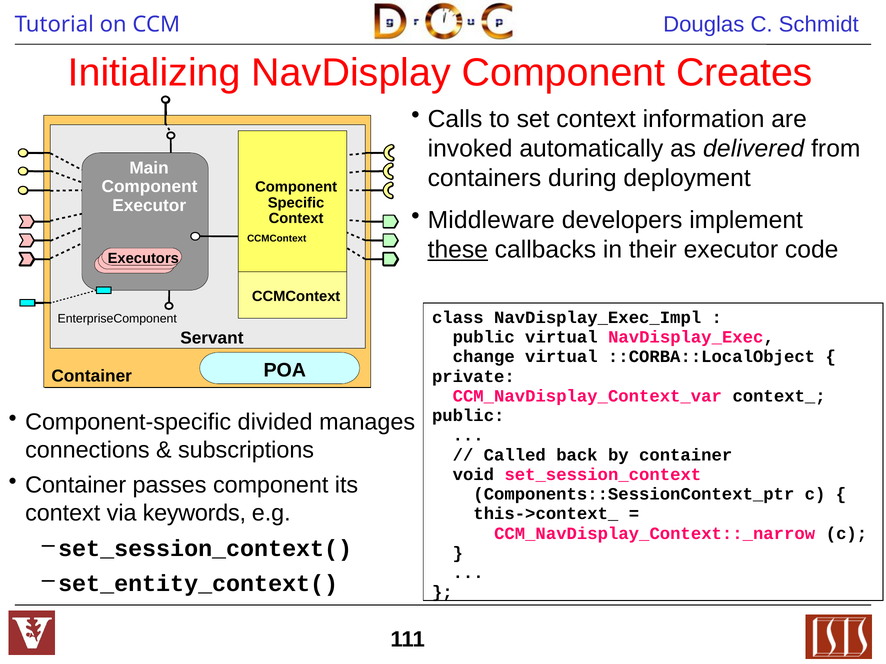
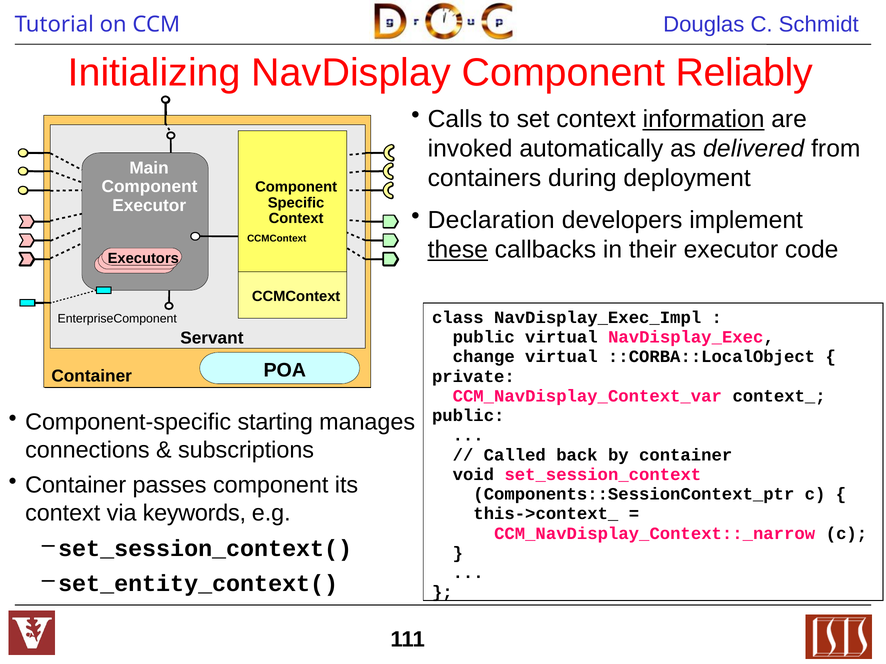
Creates: Creates -> Reliably (744, 73)
information underline: none -> present (704, 119)
Middleware: Middleware -> Declaration (491, 220)
divided: divided -> starting (275, 423)
